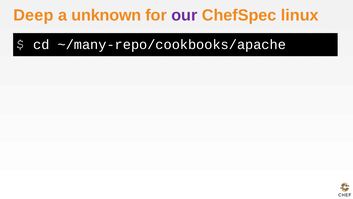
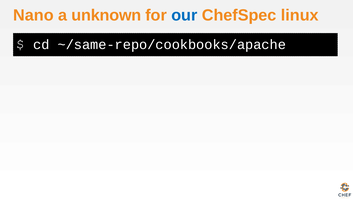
Deep: Deep -> Nano (33, 15)
our colour: purple -> blue (184, 15)
~/many-repo/cookbooks/apache: ~/many-repo/cookbooks/apache -> ~/same-repo/cookbooks/apache (172, 45)
